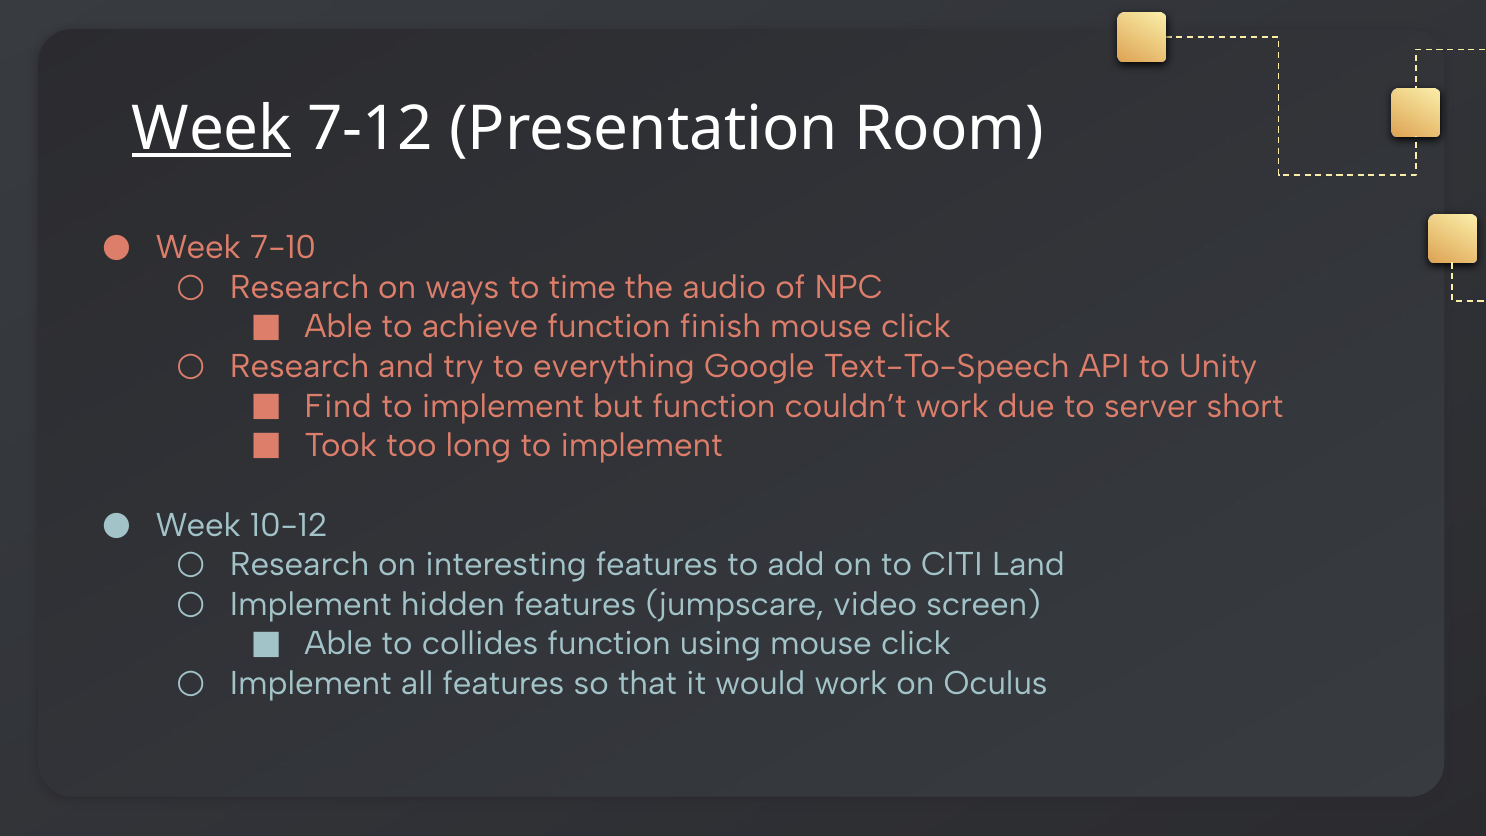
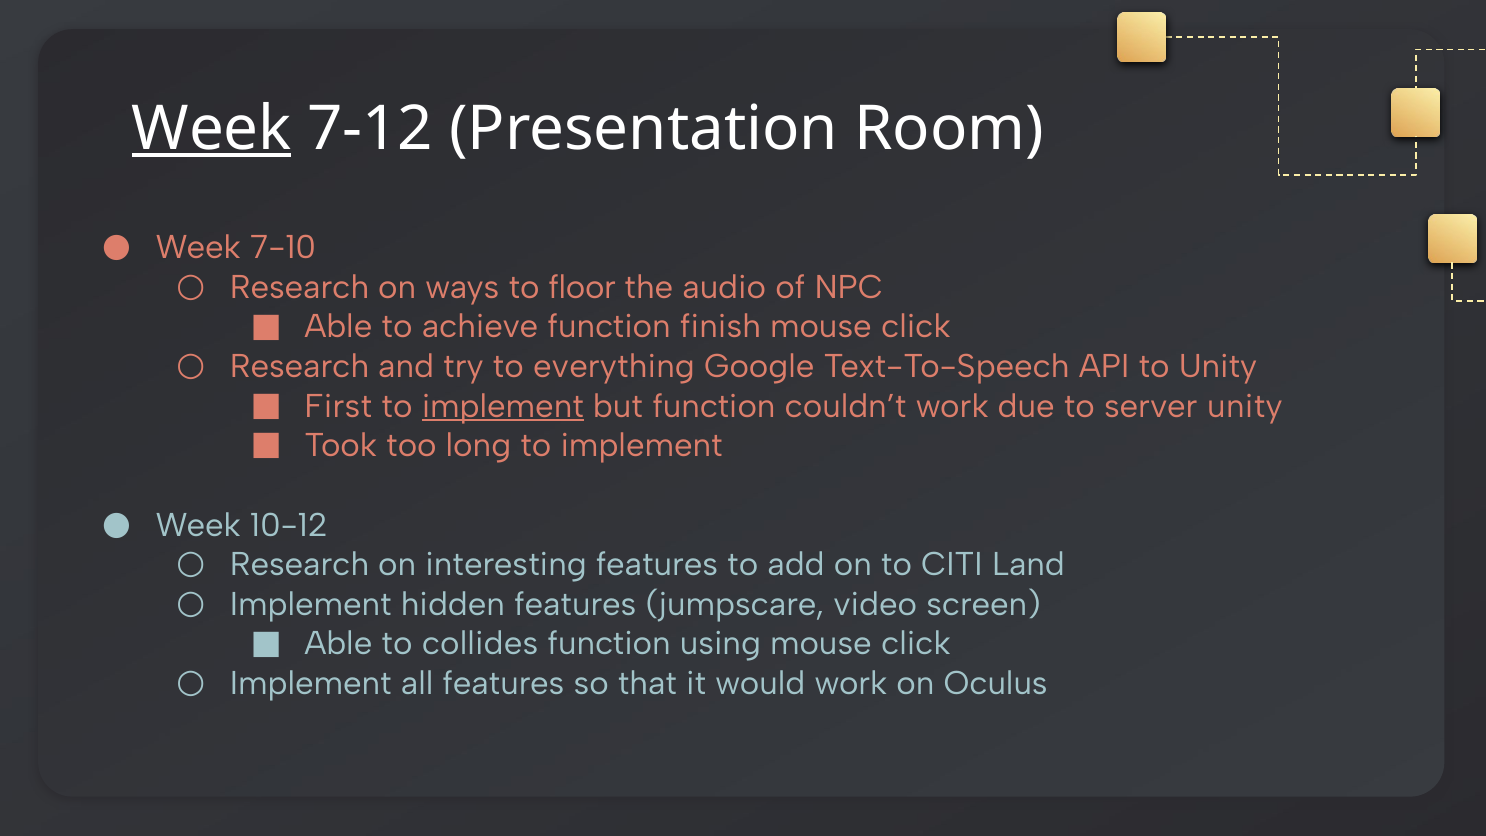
time: time -> floor (582, 287)
Find: Find -> First (338, 406)
implement underline: none -> present (503, 406)
server short: short -> unity (1245, 406)
